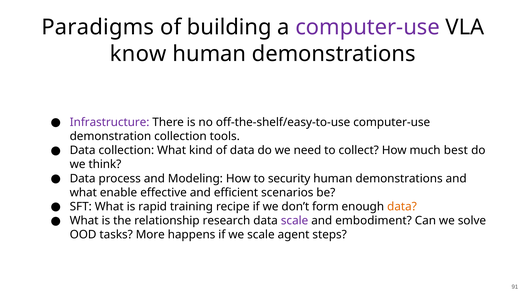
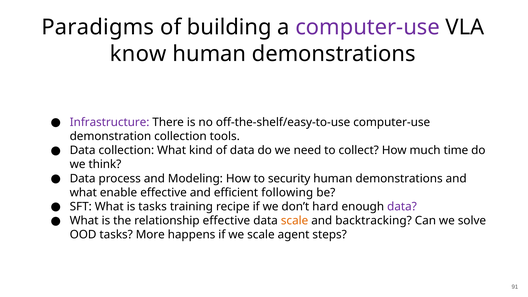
best: best -> time (456, 150)
scenarios: scenarios -> following (287, 193)
is rapid: rapid -> tasks (153, 207)
form: form -> hard (325, 207)
data colour: orange -> purple (402, 207)
relationship research: research -> effective (226, 221)
scale colour: purple -> orange (295, 221)
embodiment: embodiment -> backtracking (374, 221)
